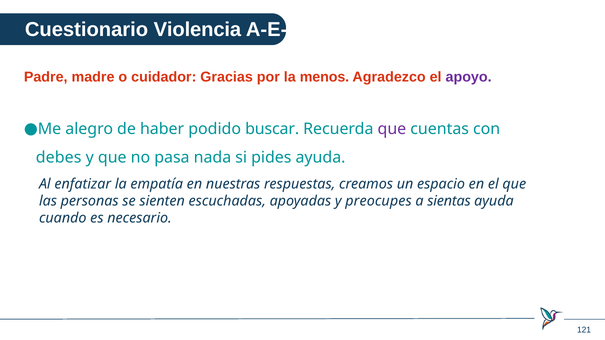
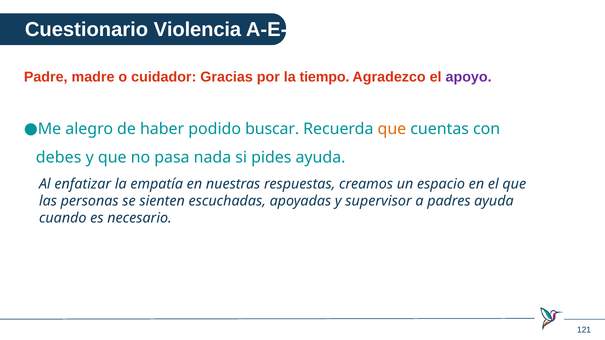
menos: menos -> tiempo (324, 77)
que colour: purple -> orange (392, 129)
preocupes: preocupes -> supervisor (379, 201)
sientas: sientas -> padres (449, 201)
